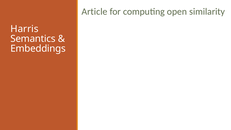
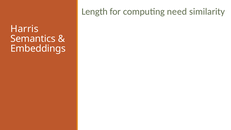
Article: Article -> Length (95, 12)
open: open -> need (177, 12)
